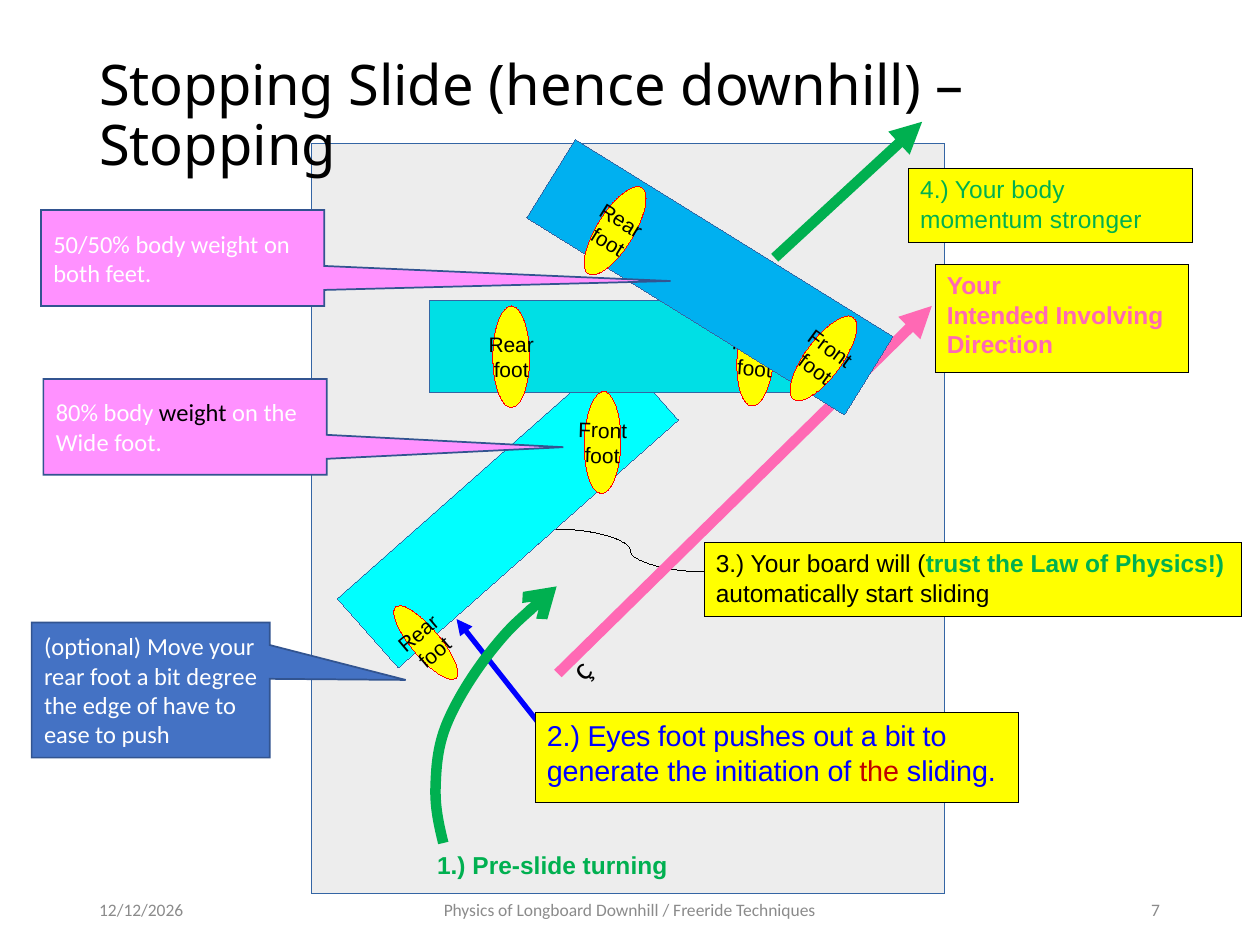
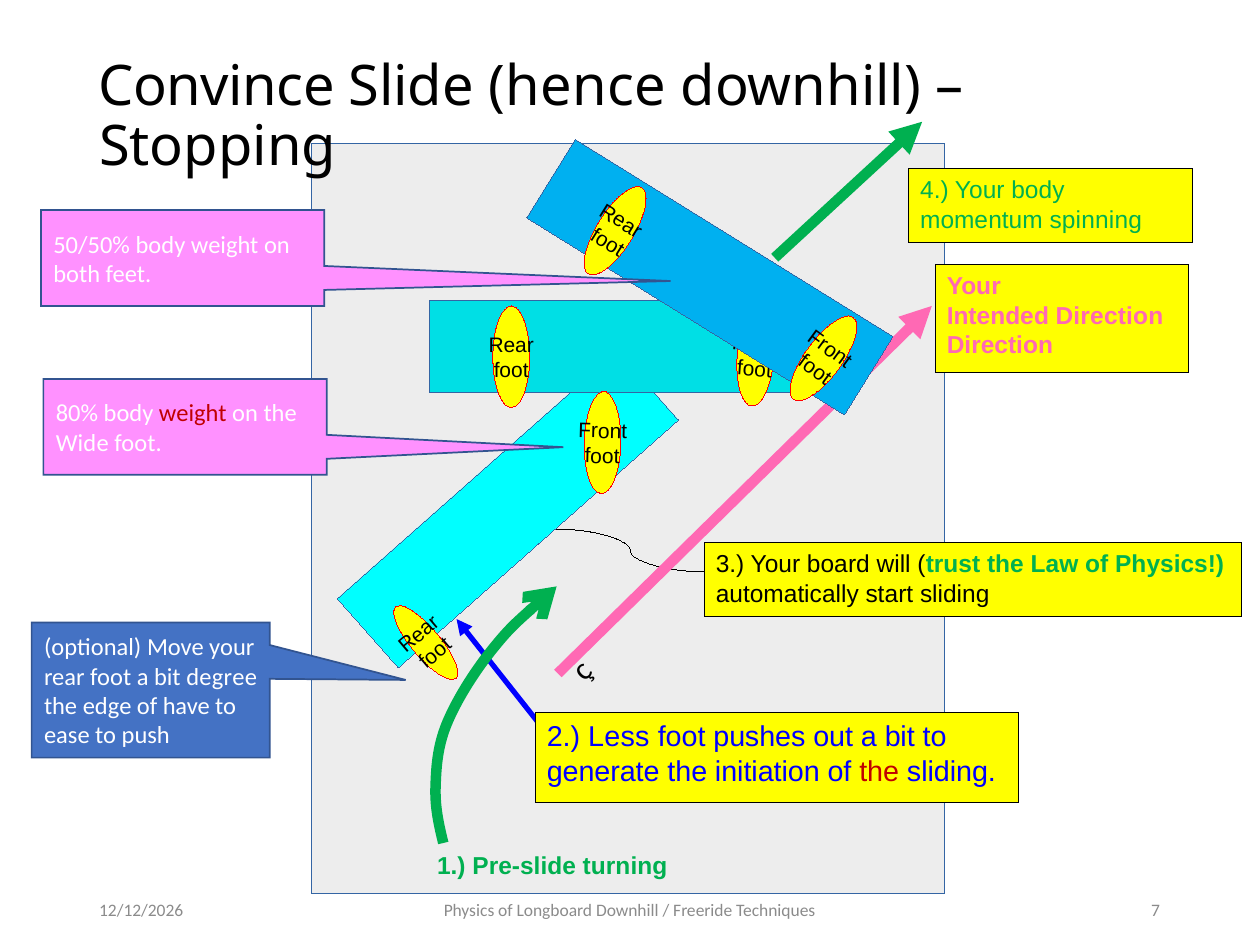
Stopping: Stopping -> Convince (217, 87)
stronger: stronger -> spinning (1096, 220)
Intended Involving: Involving -> Direction (1109, 316)
weight colour: black -> red (193, 414)
Eyes: Eyes -> Less (619, 738)
